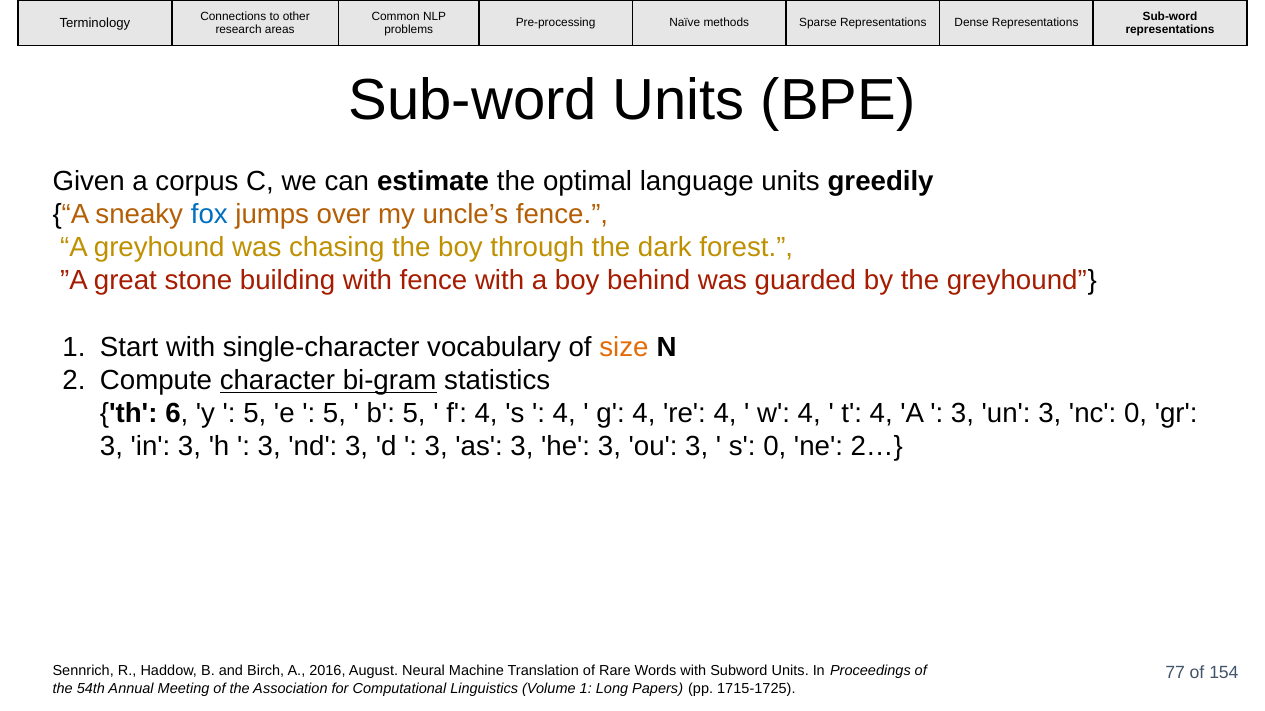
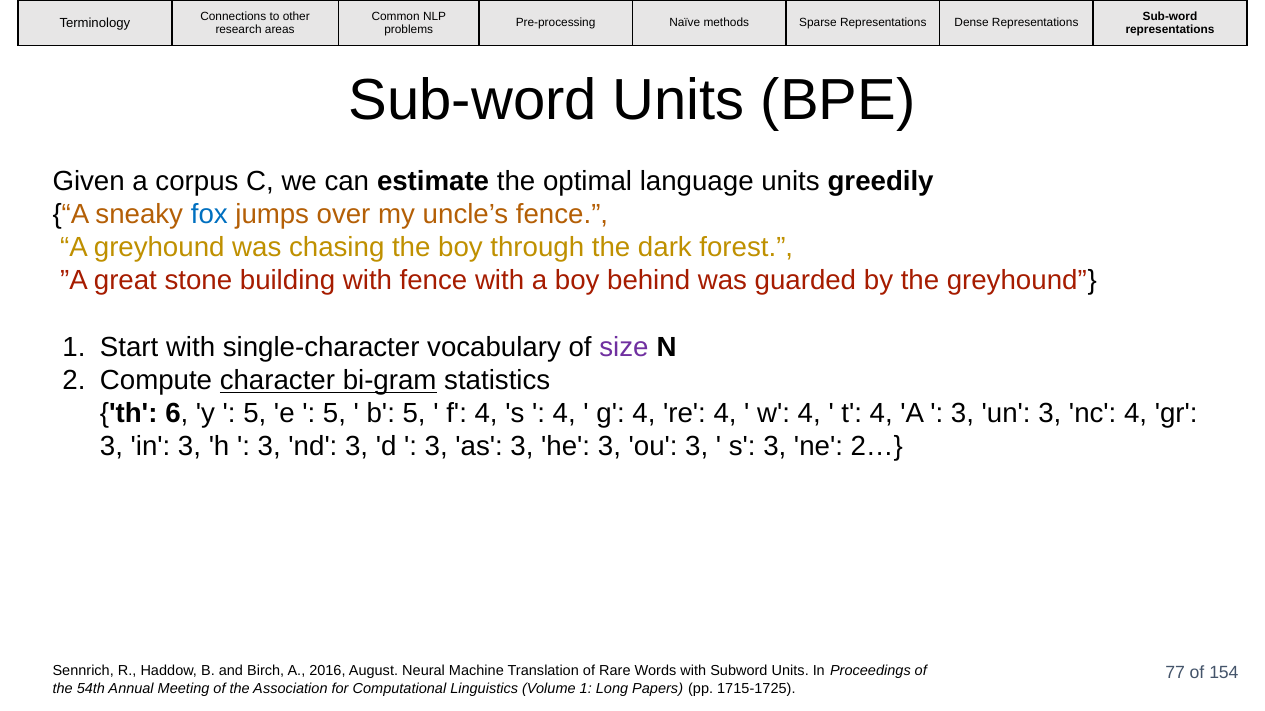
size colour: orange -> purple (624, 347)
nc 0: 0 -> 4 (1136, 414)
s 0: 0 -> 3 (775, 447)
